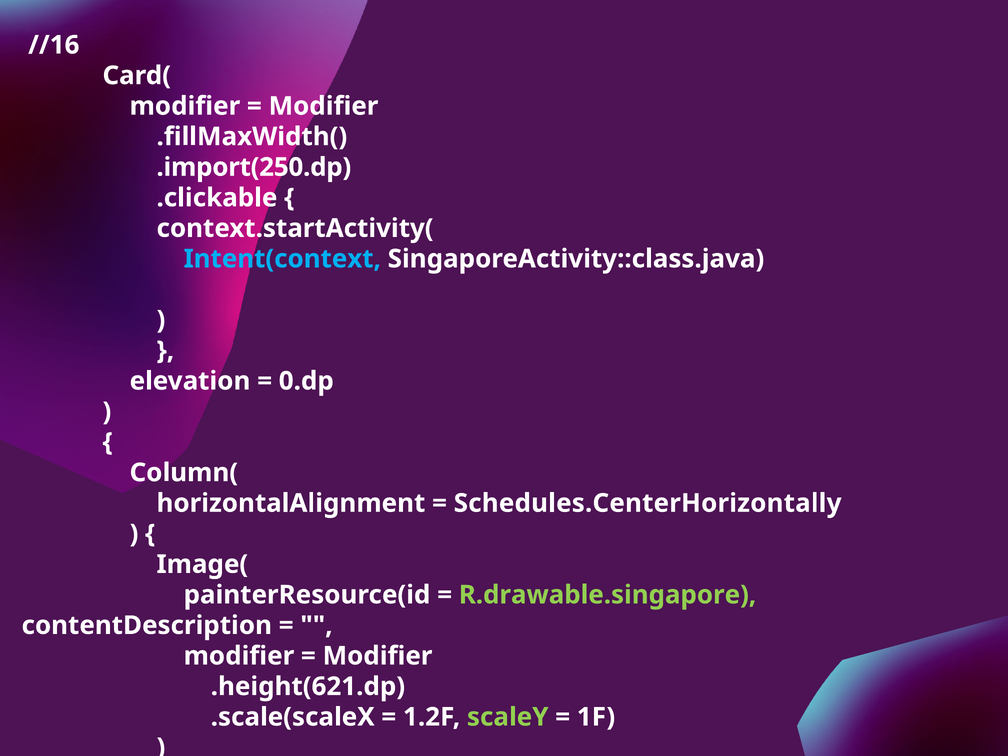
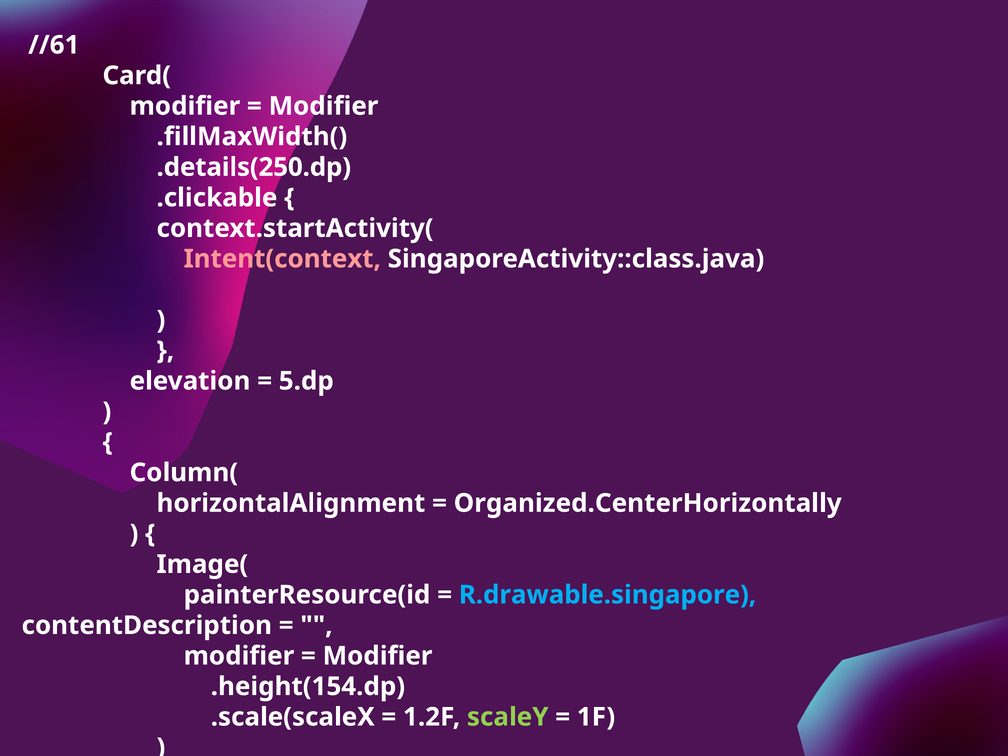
//16: //16 -> //61 (54, 45)
.import(250.dp: .import(250.dp -> .details(250.dp (254, 167)
Intent(context colour: light blue -> pink (282, 259)
0.dp: 0.dp -> 5.dp (306, 381)
Schedules.CenterHorizontally: Schedules.CenterHorizontally -> Organized.CenterHorizontally (648, 503)
R.drawable.singapore colour: light green -> light blue (608, 595)
.height(621.dp: .height(621.dp -> .height(154.dp (308, 686)
